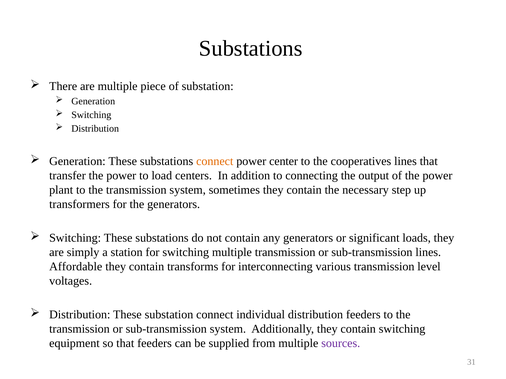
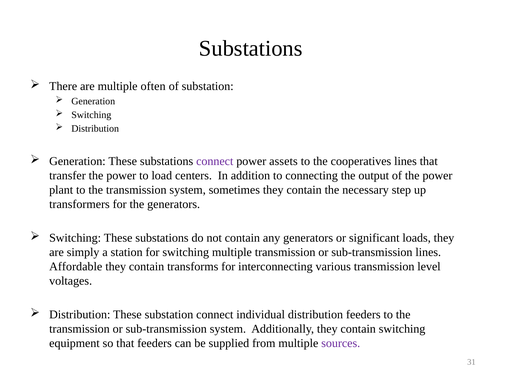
piece: piece -> often (153, 86)
connect colour: orange -> purple (215, 161)
center: center -> assets (283, 161)
